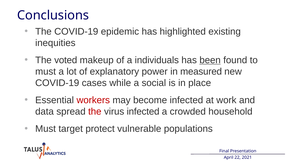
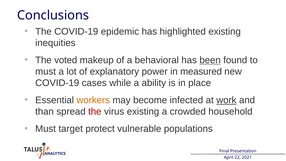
individuals: individuals -> behavioral (157, 60)
social: social -> ability (154, 83)
workers colour: red -> orange (93, 100)
work underline: none -> present (226, 100)
data: data -> than (45, 112)
virus infected: infected -> existing (143, 112)
